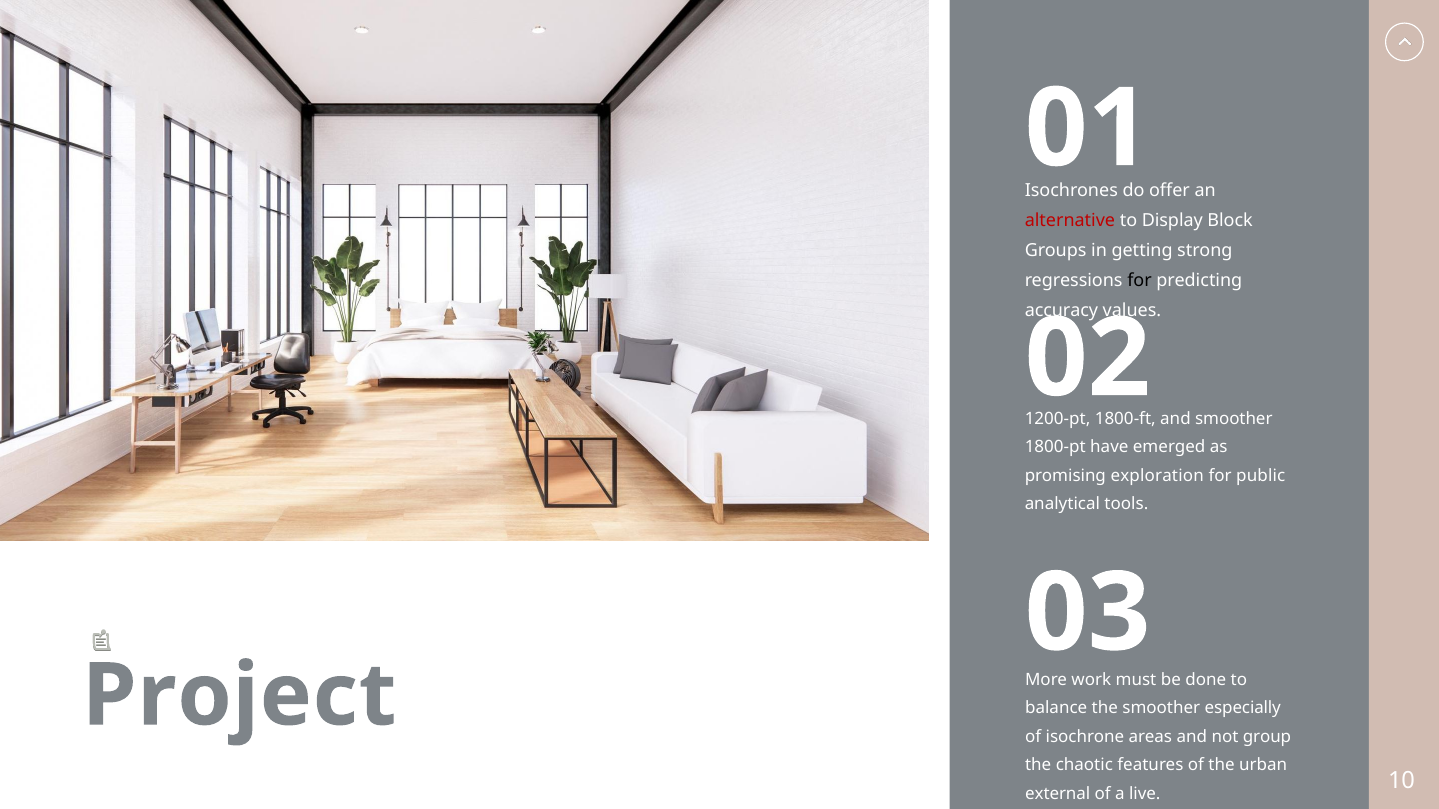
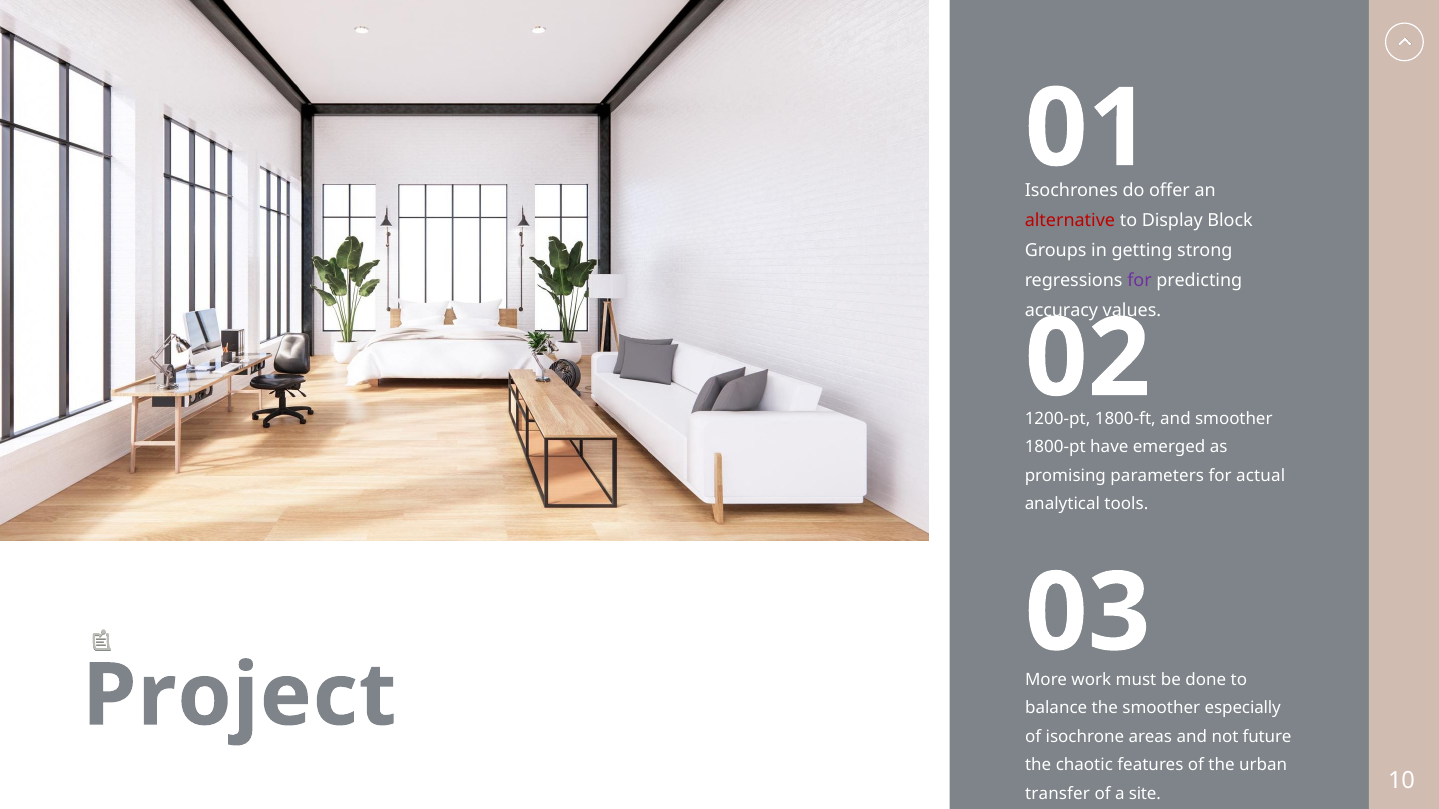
for colour: black -> purple (1139, 281)
exploration: exploration -> parameters (1157, 476)
public: public -> actual (1261, 476)
group: group -> future (1267, 737)
external: external -> transfer (1058, 794)
live: live -> site (1145, 794)
